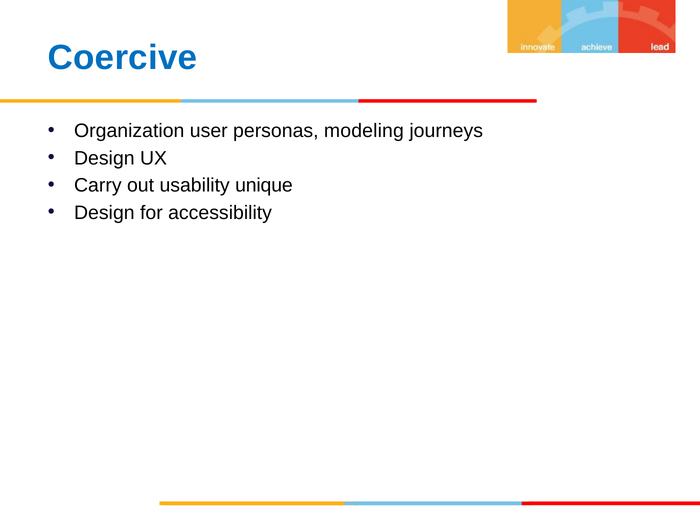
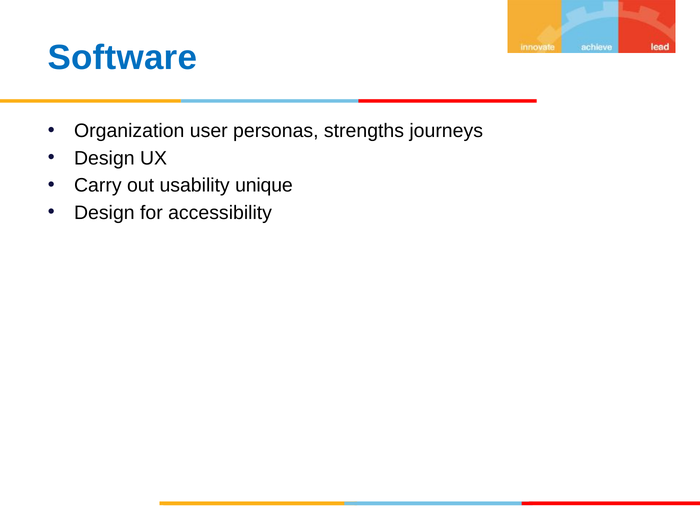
Coercive: Coercive -> Software (123, 58)
modeling: modeling -> strengths (364, 131)
